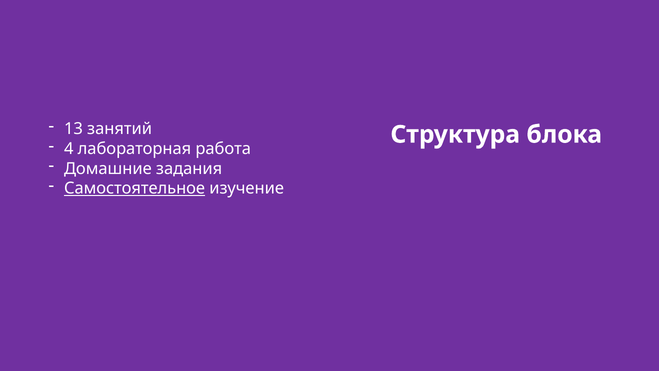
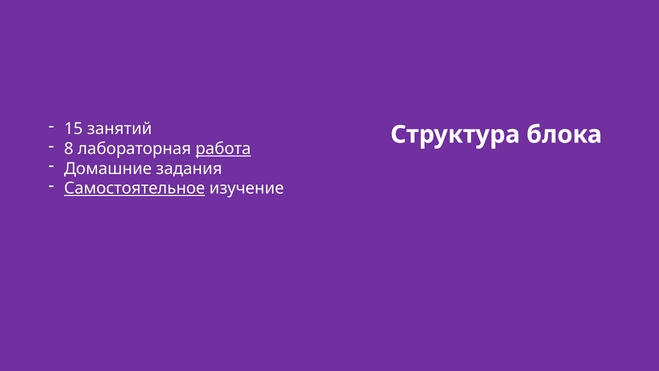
13: 13 -> 15 (73, 129)
4: 4 -> 8 (69, 149)
работа underline: none -> present (223, 149)
